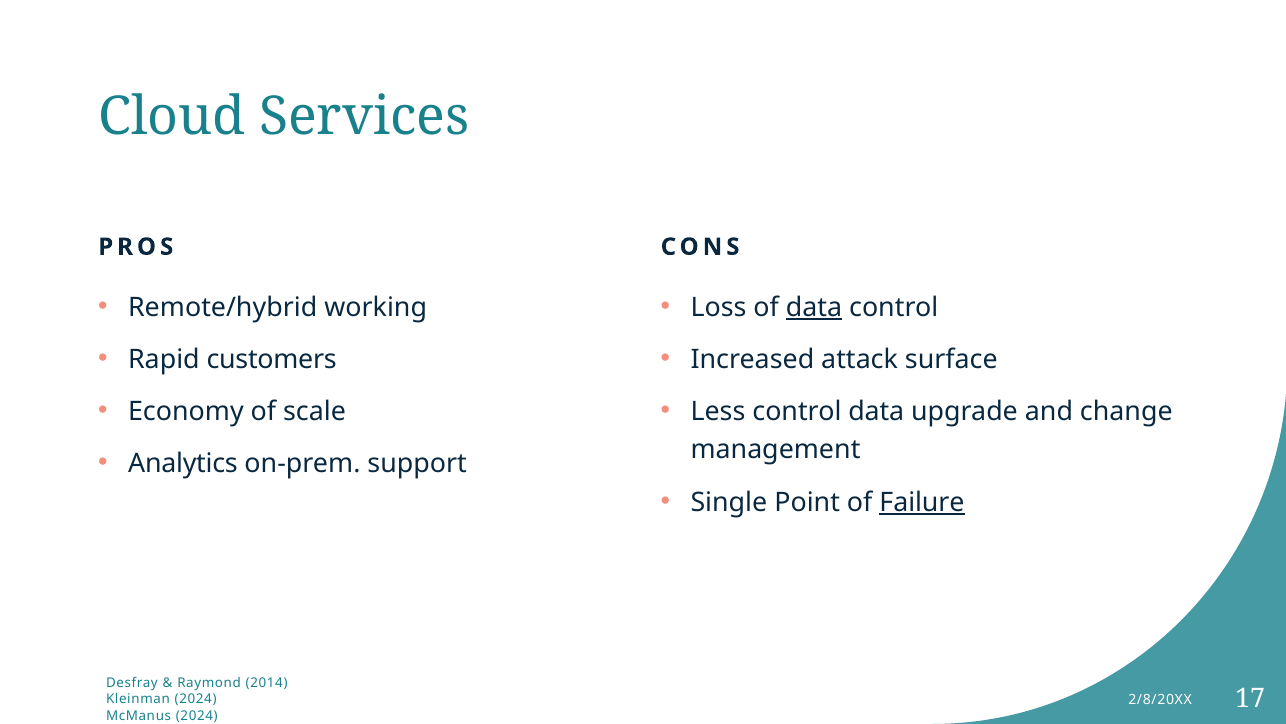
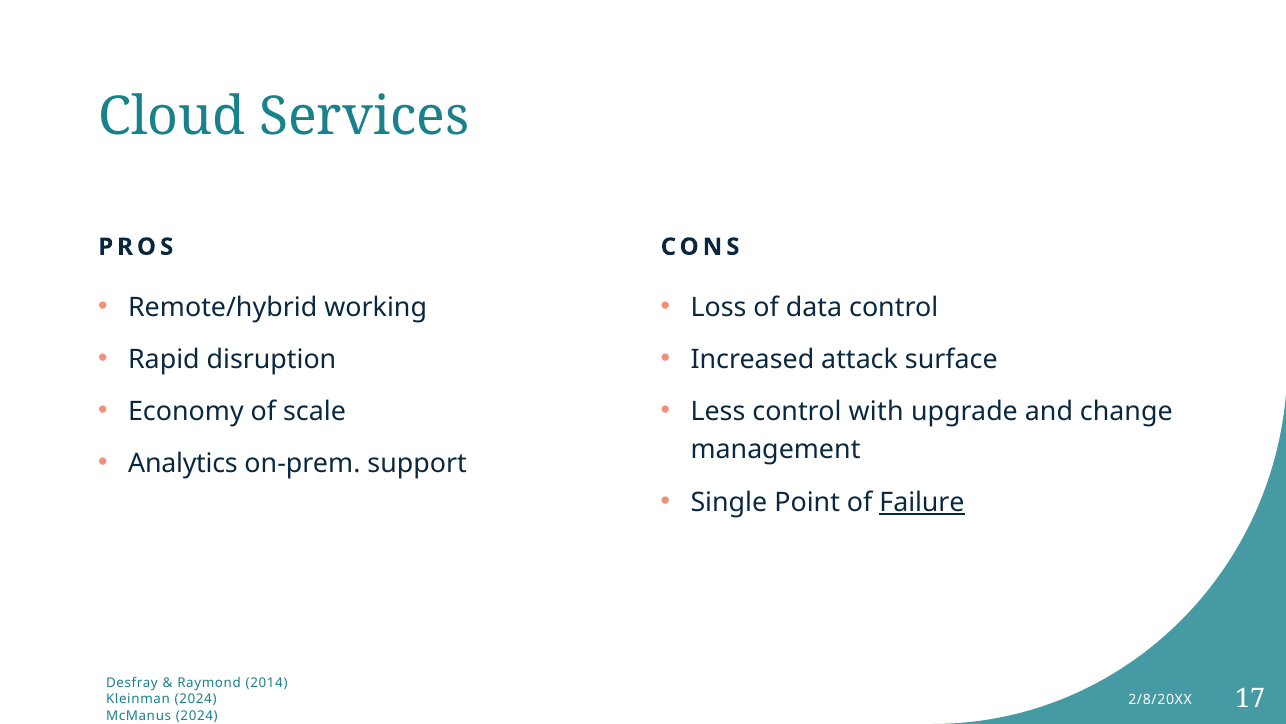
data underline: present -> none (814, 307)
customers: customers -> disruption (271, 359)
control data: data -> with (876, 411)
